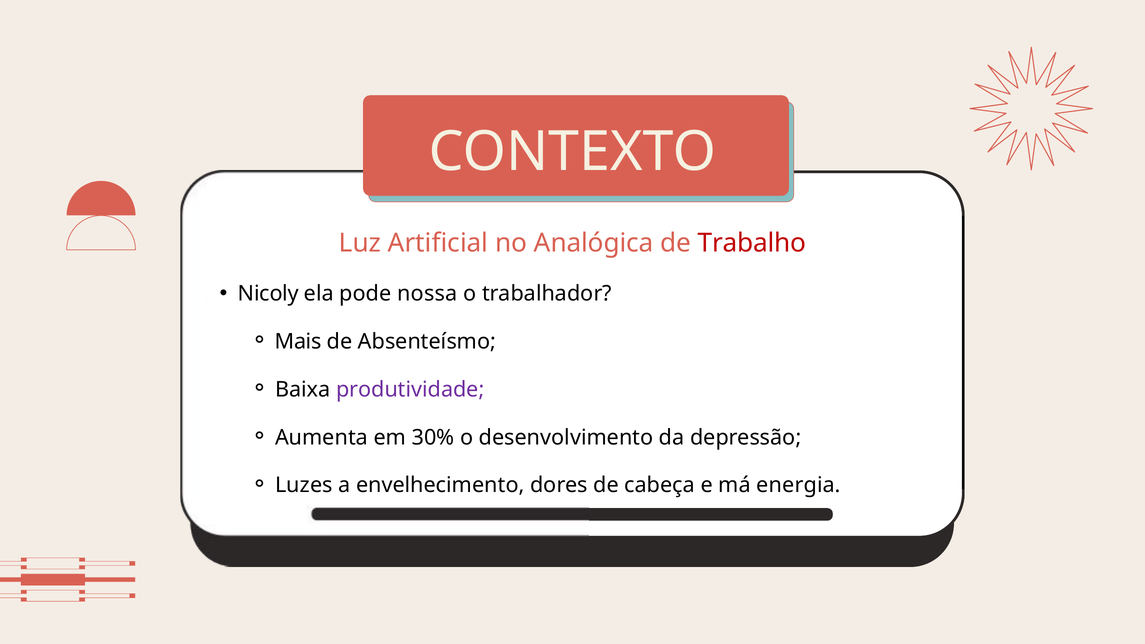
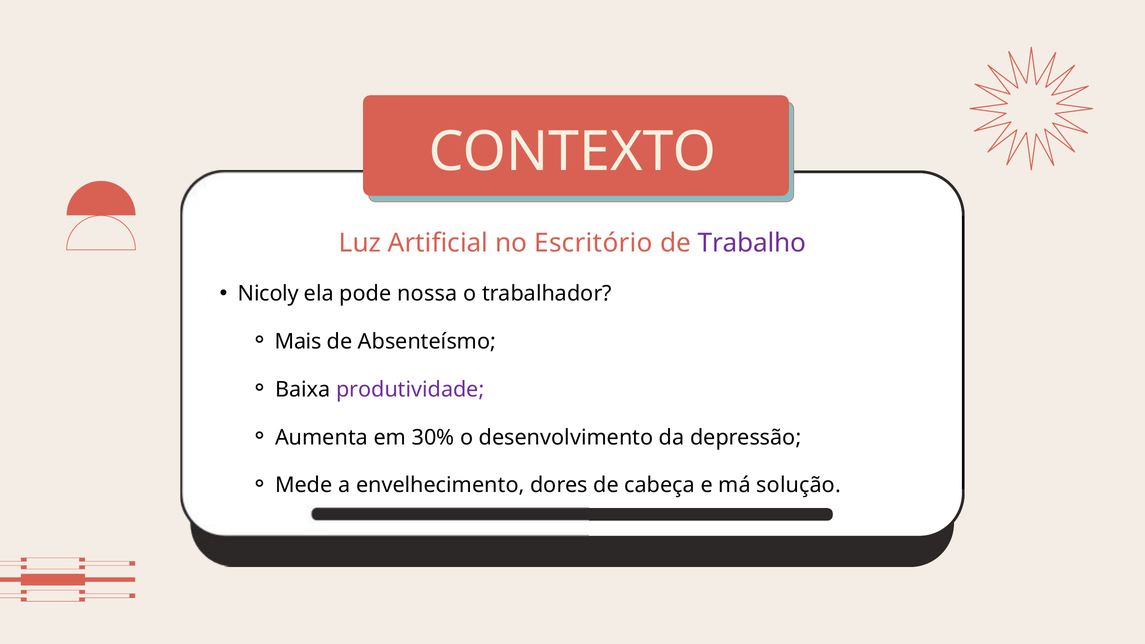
Analógica: Analógica -> Escritório (593, 243)
Trabalho colour: red -> purple (752, 243)
Luzes: Luzes -> Mede (304, 485)
energia: energia -> solução (799, 485)
